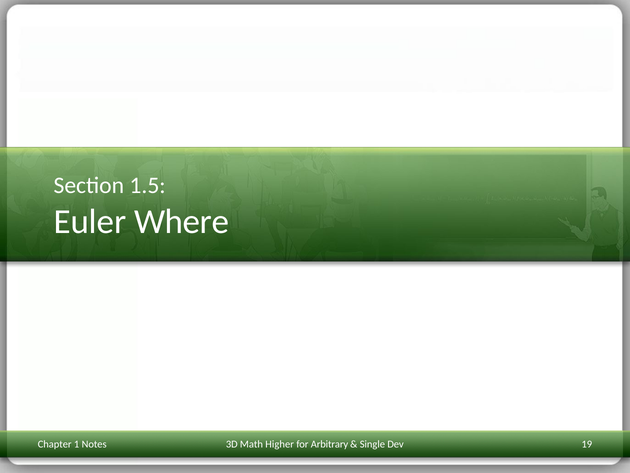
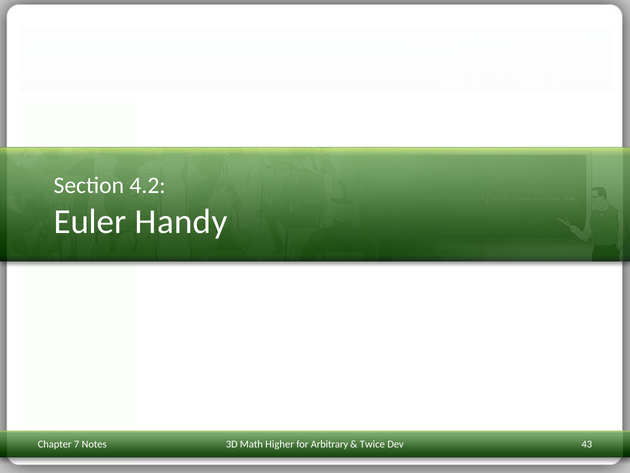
1.5: 1.5 -> 4.2 (148, 185)
Where: Where -> Handy (181, 221)
1: 1 -> 7 (77, 444)
Single: Single -> Twice (372, 444)
19: 19 -> 43 (587, 444)
